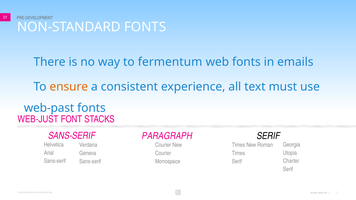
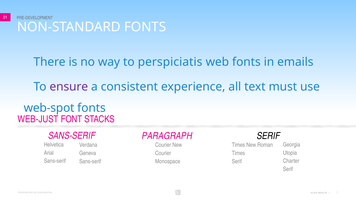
fermentum: fermentum -> perspiciatis (170, 62)
ensure colour: orange -> purple (69, 87)
web-past: web-past -> web-spot (49, 108)
